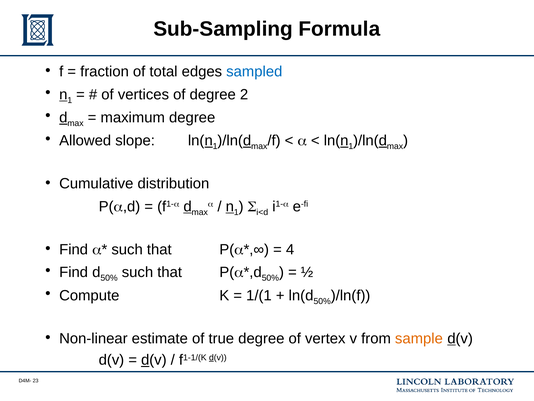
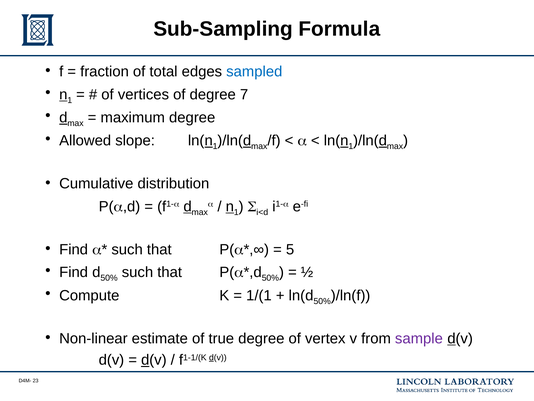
2: 2 -> 7 (244, 94)
4: 4 -> 5 (290, 249)
sample colour: orange -> purple (419, 338)
